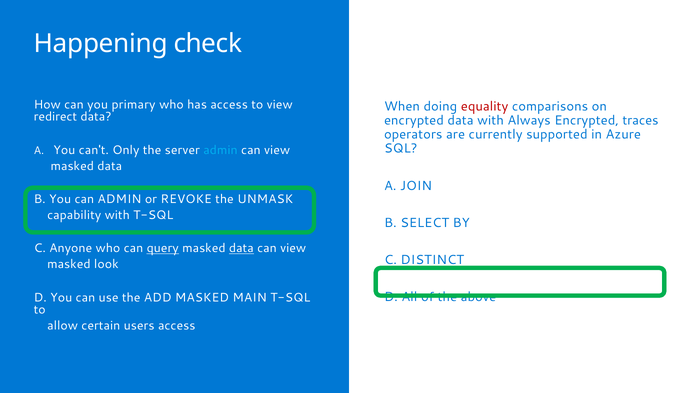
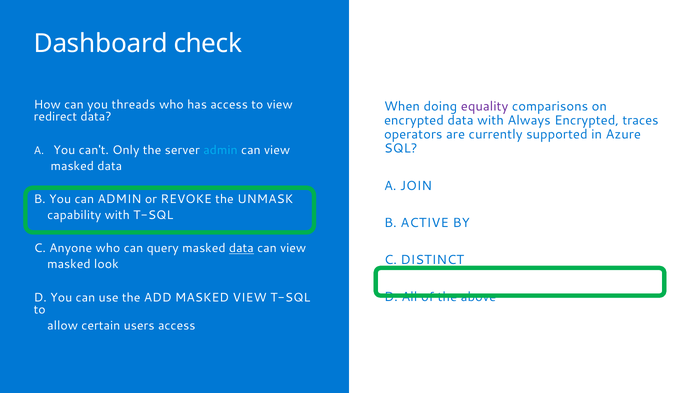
Happening: Happening -> Dashboard (101, 44)
primary: primary -> threads (134, 105)
equality colour: red -> purple (485, 106)
SELECT: SELECT -> ACTIVE (425, 223)
query underline: present -> none (163, 248)
MASKED MAIN: MAIN -> VIEW (250, 297)
